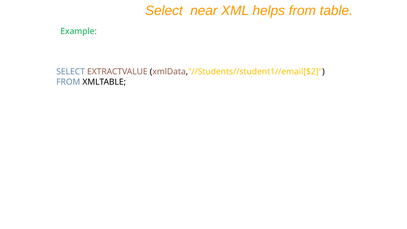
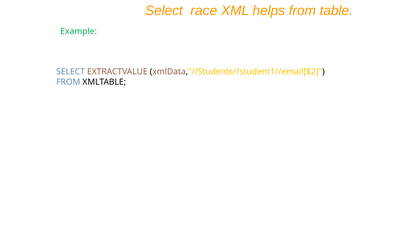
near: near -> race (204, 11)
